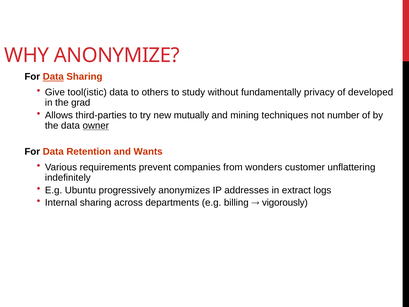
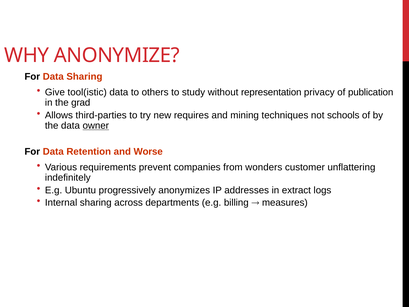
Data underline: present -> none (53, 77)
fundamentally: fundamentally -> representation (271, 92)
developed: developed -> publication (371, 92)
mutually: mutually -> requires (191, 115)
number: number -> schools (343, 115)
Wants: Wants -> Worse (148, 152)
vigorously: vigorously -> measures (285, 203)
